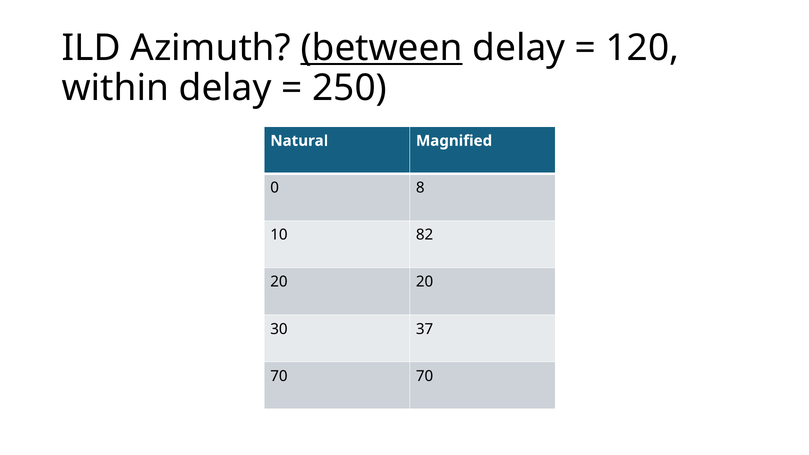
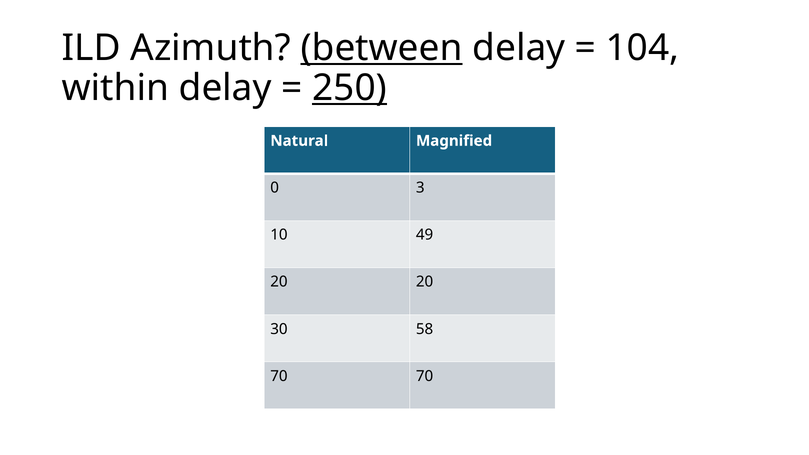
120: 120 -> 104 (642, 48)
250 underline: none -> present (350, 88)
8: 8 -> 3 (420, 188)
82: 82 -> 49 (425, 235)
37: 37 -> 58 (425, 329)
